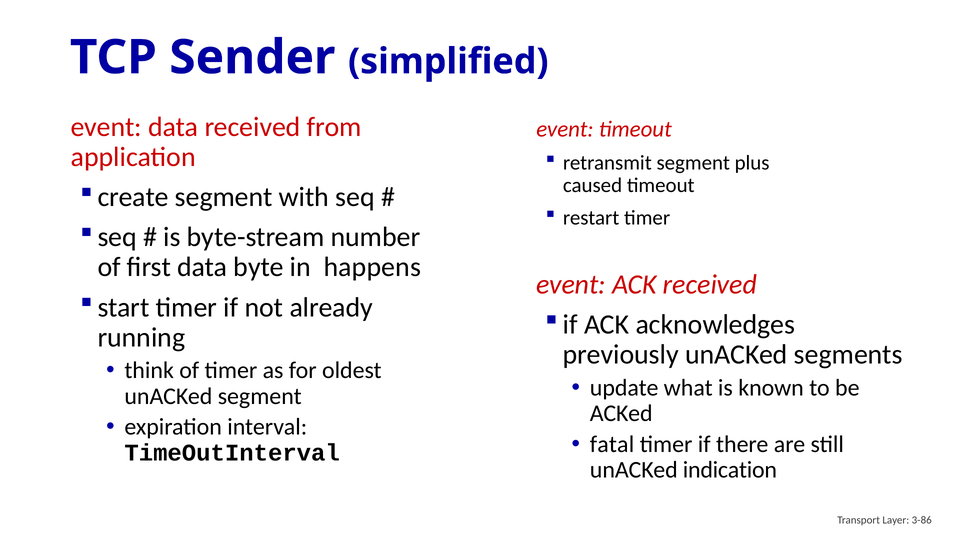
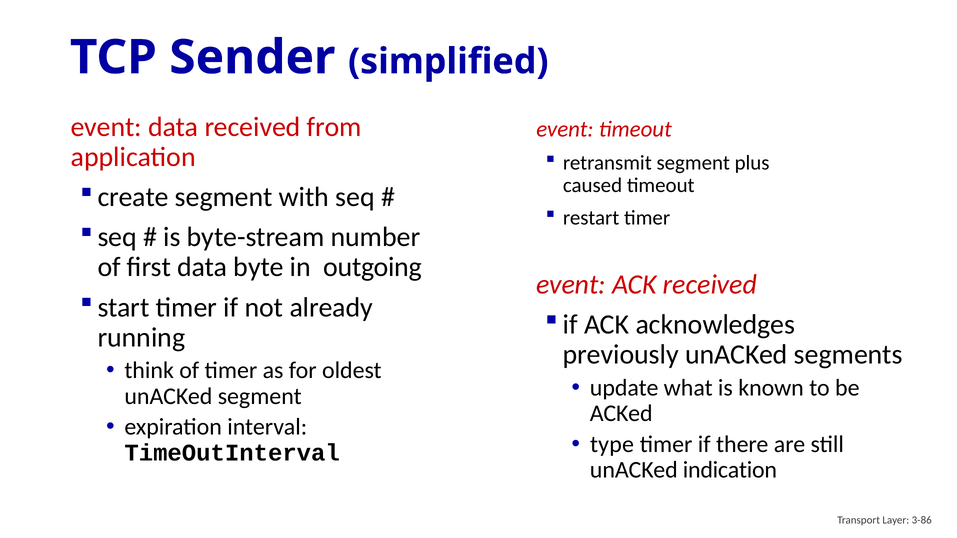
happens: happens -> outgoing (373, 267)
fatal: fatal -> type (612, 445)
